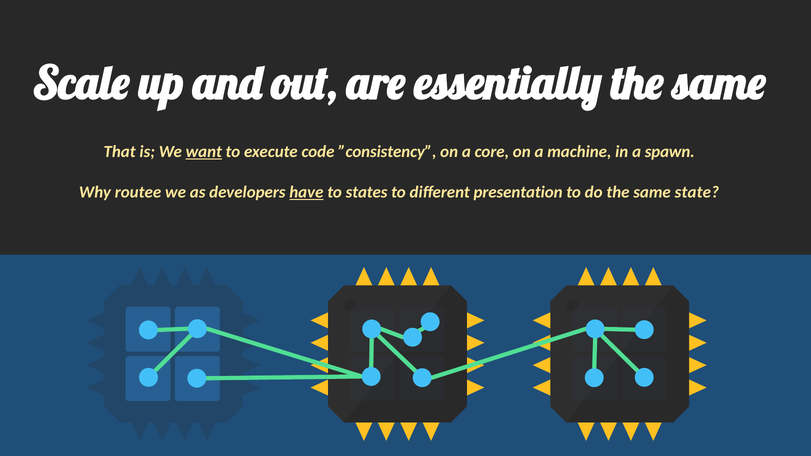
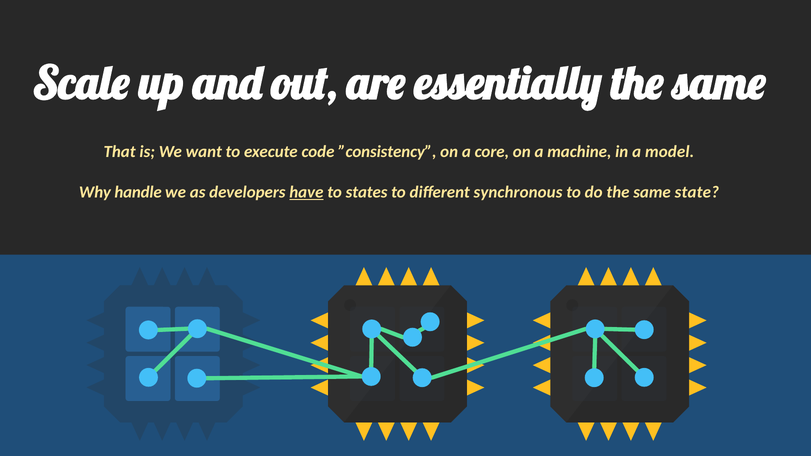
want underline: present -> none (204, 152)
spawn: spawn -> model (670, 152)
routee: routee -> handle (138, 192)
presentation: presentation -> synchronous (518, 192)
